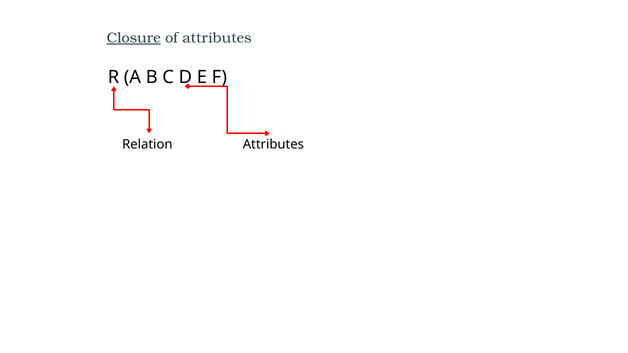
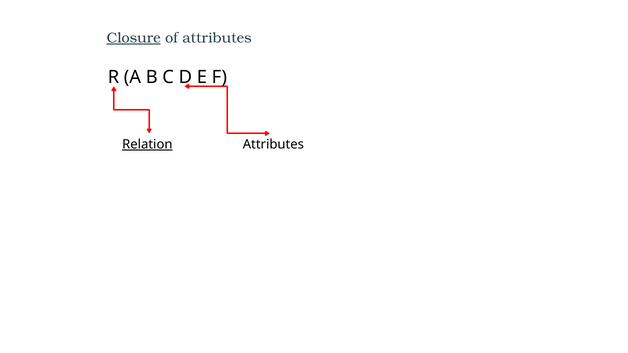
Relation underline: none -> present (147, 145)
